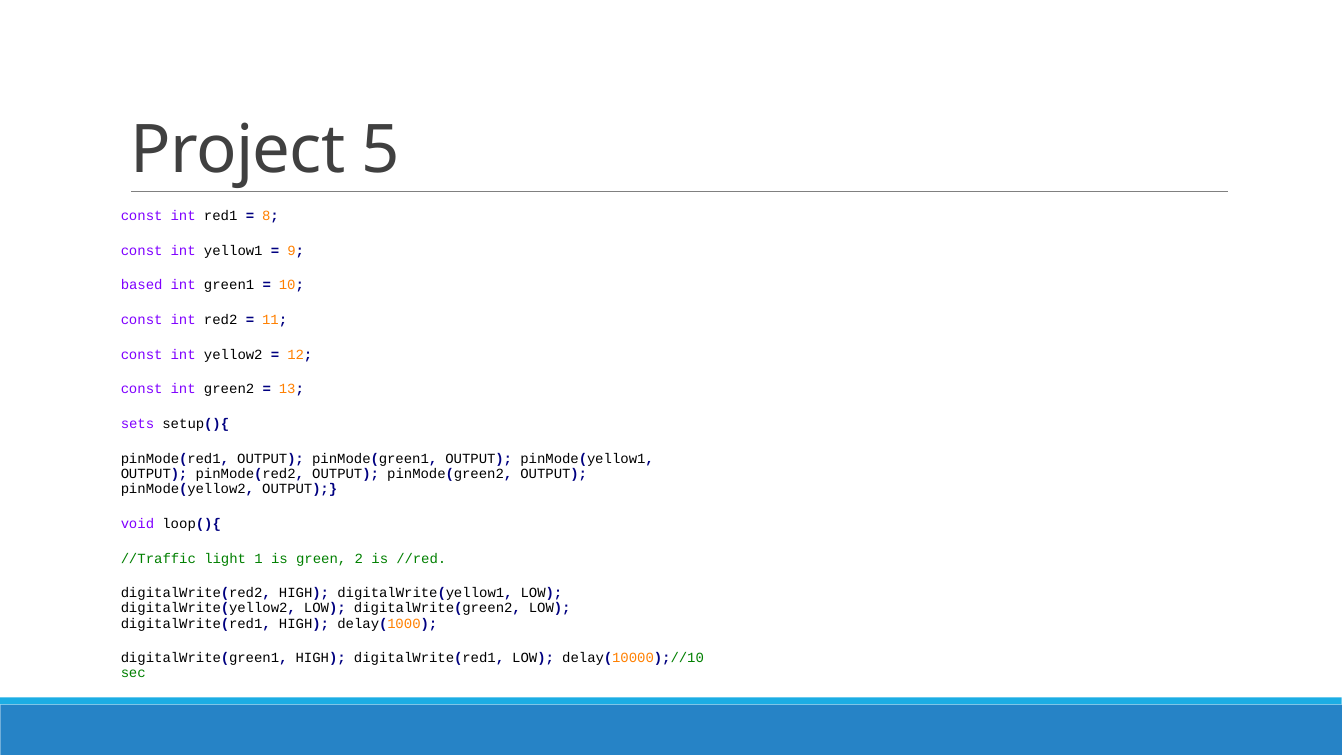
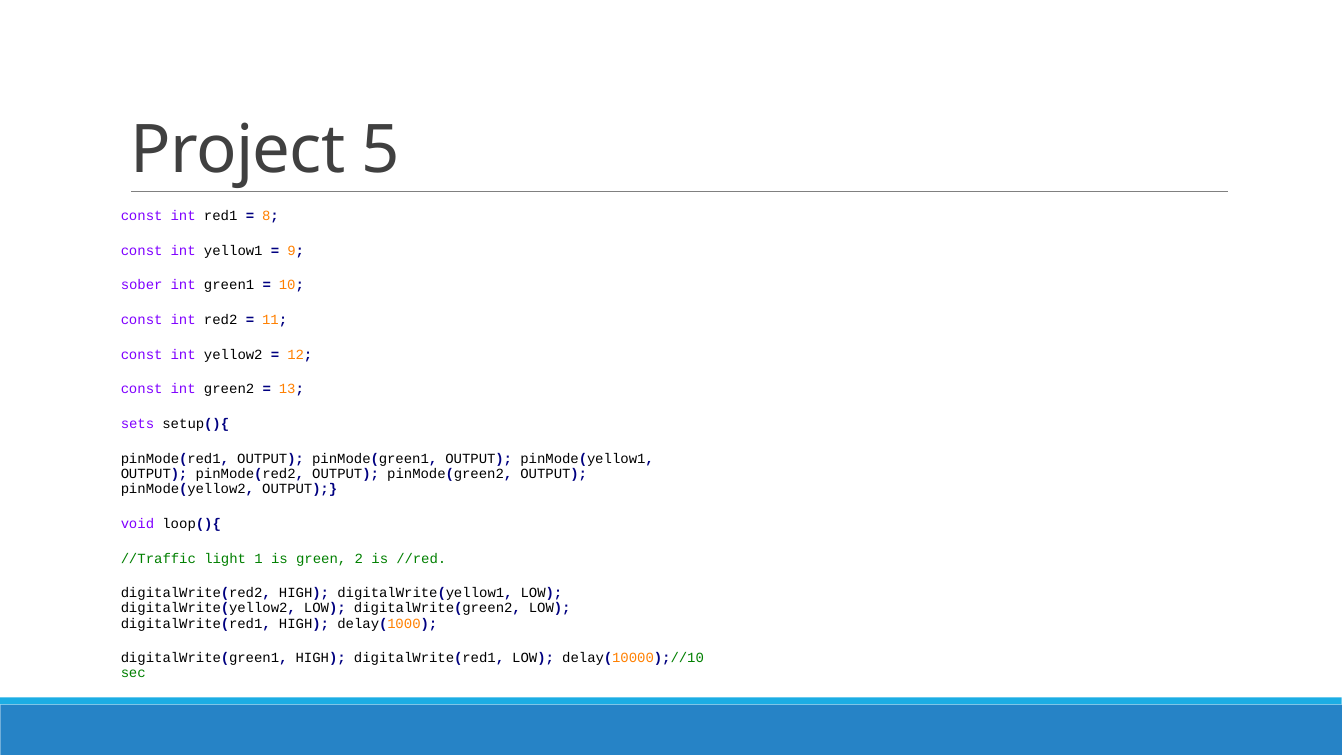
based: based -> sober (142, 285)
